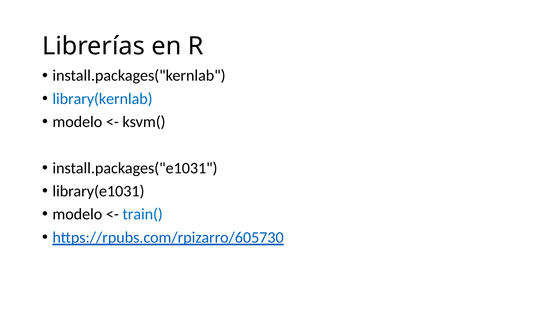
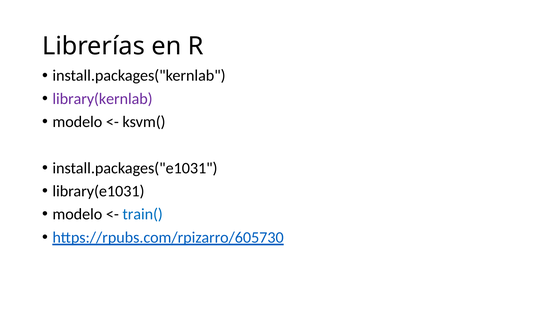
library(kernlab colour: blue -> purple (103, 99)
